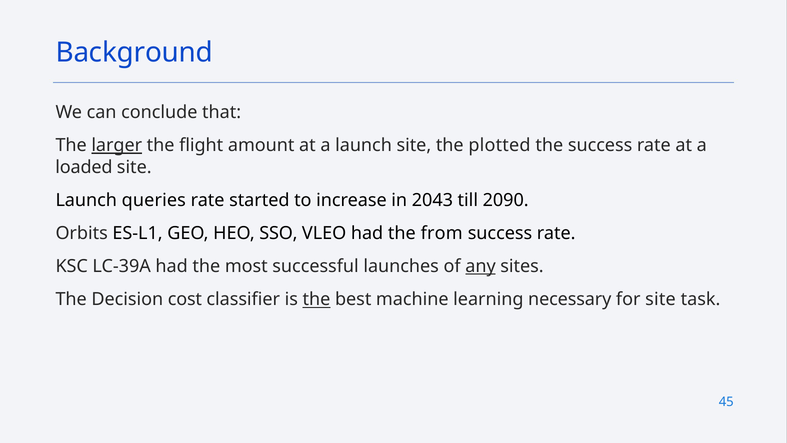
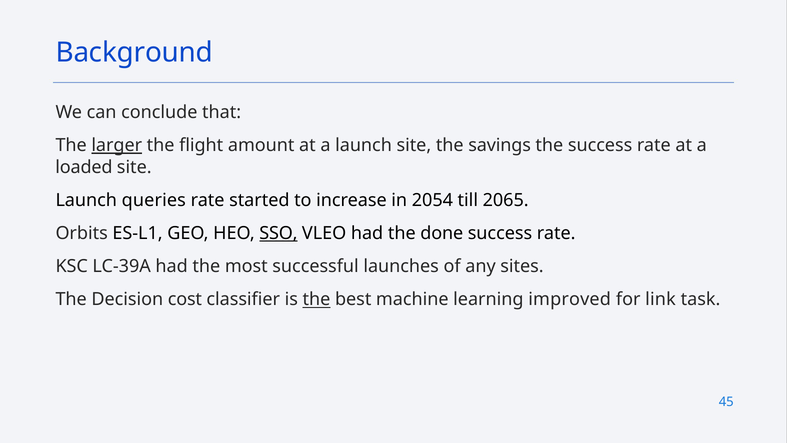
plotted: plotted -> savings (500, 145)
2043: 2043 -> 2054 (432, 200)
2090: 2090 -> 2065 (506, 200)
SSO underline: none -> present (278, 233)
from: from -> done (442, 233)
any underline: present -> none (481, 266)
necessary: necessary -> improved (570, 299)
for site: site -> link (660, 299)
